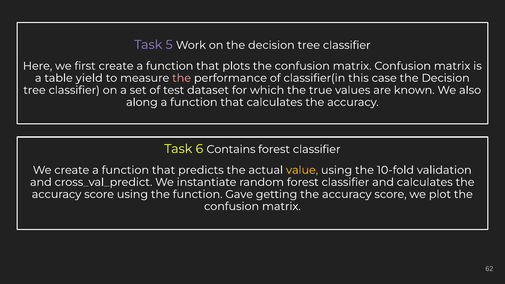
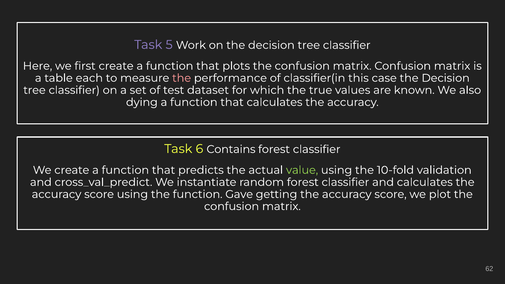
yield: yield -> each (89, 78)
along: along -> dying (142, 102)
value colour: yellow -> light green (302, 170)
